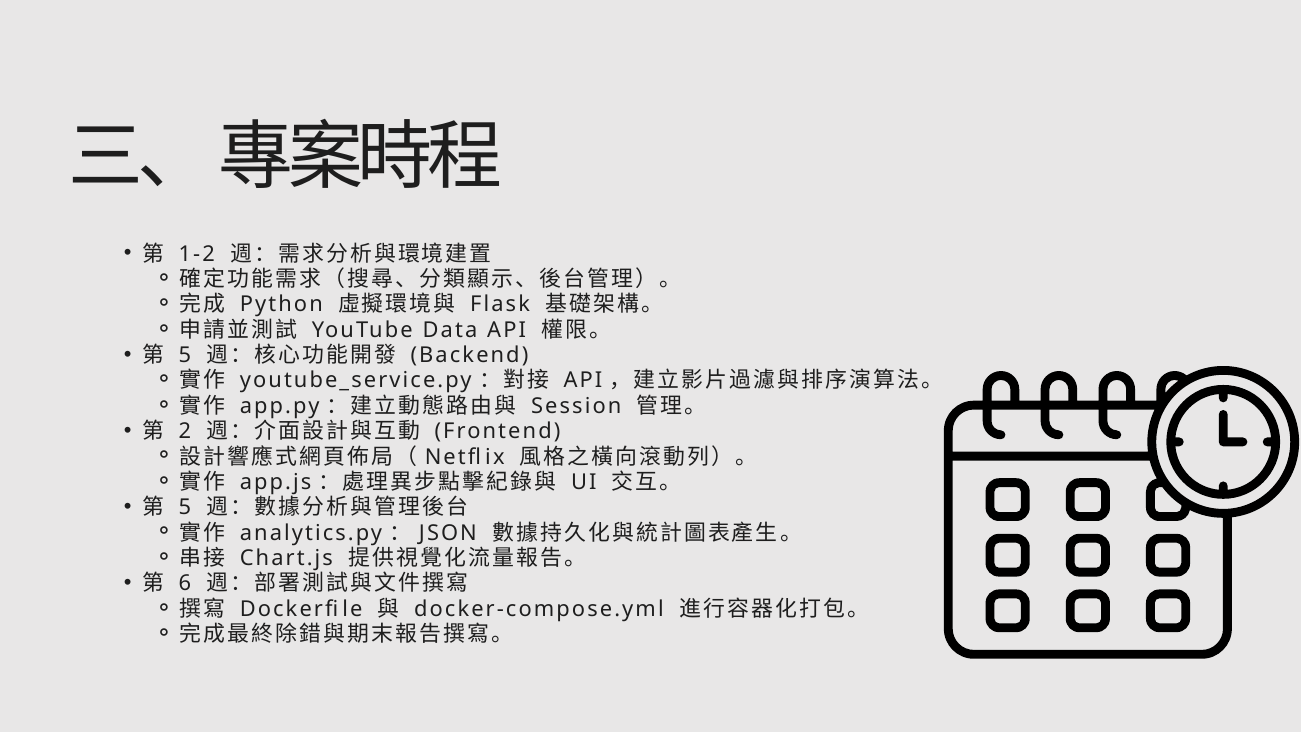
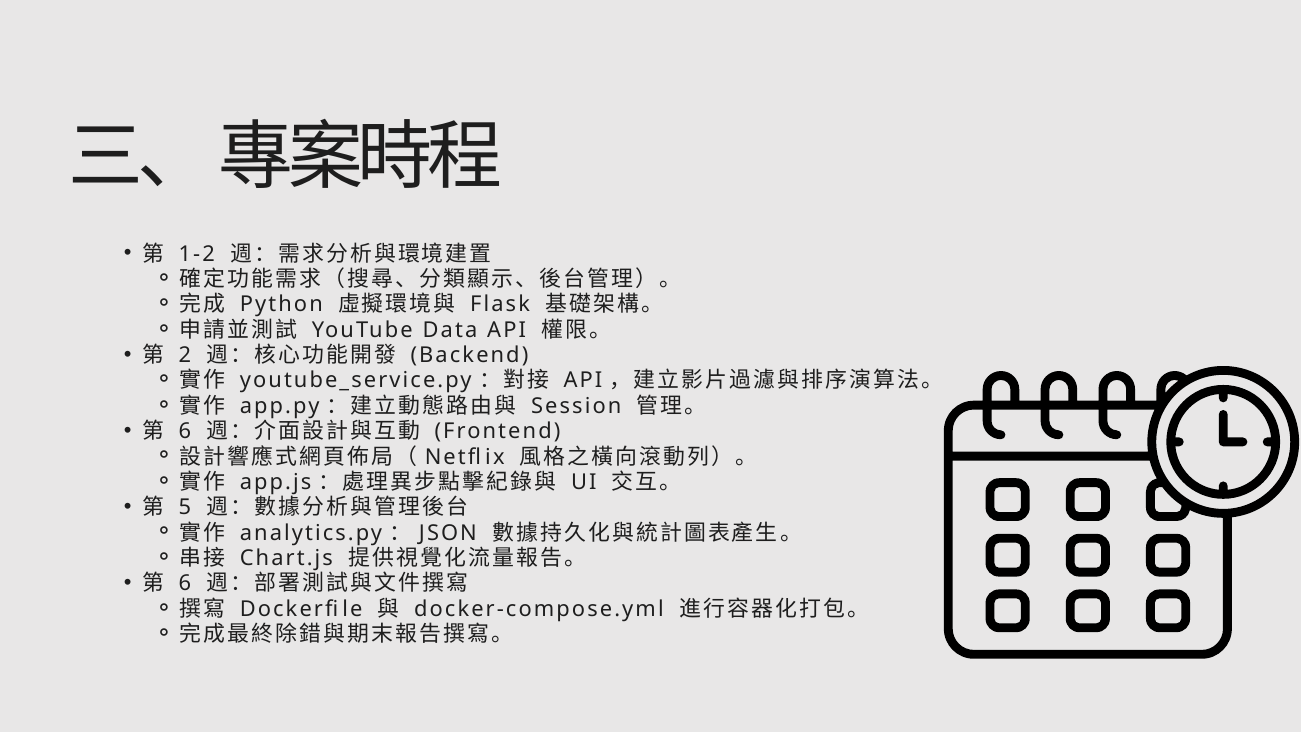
5: 5 -> 2 (185, 355)
2: 2 -> 6 (185, 431)
